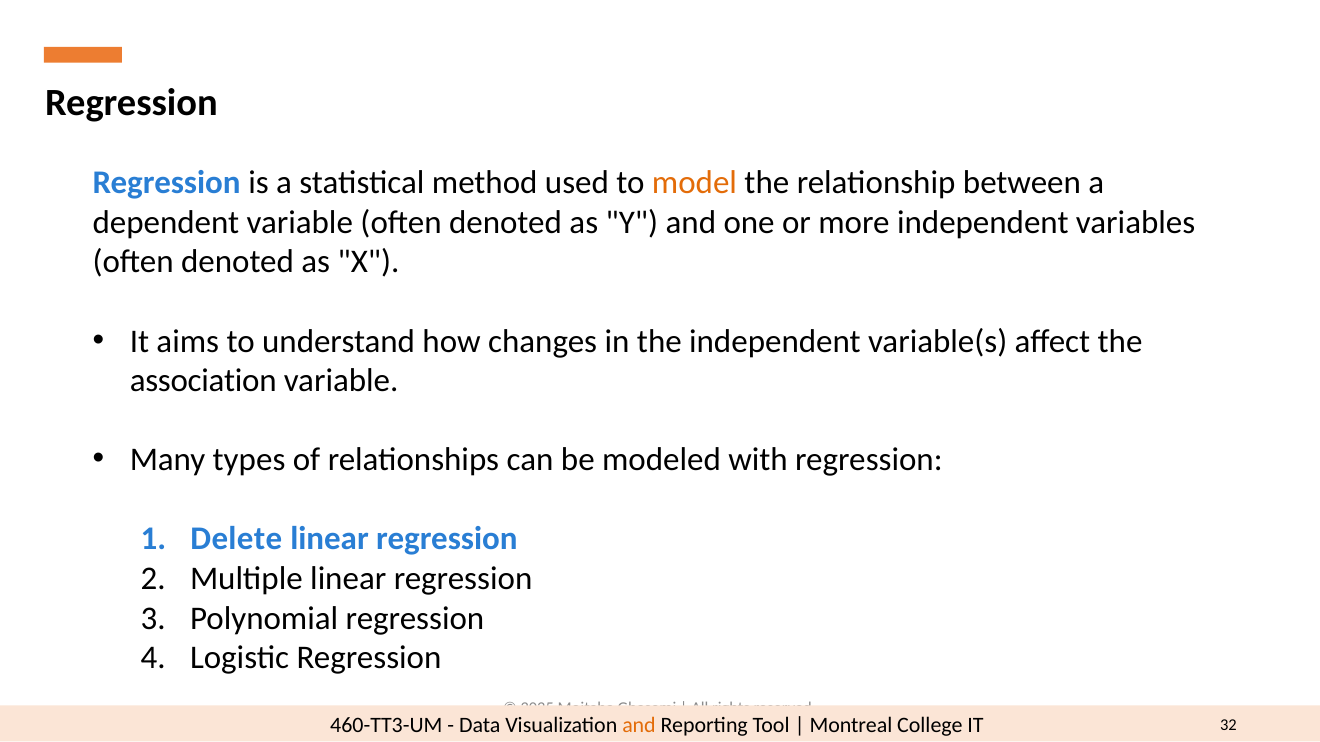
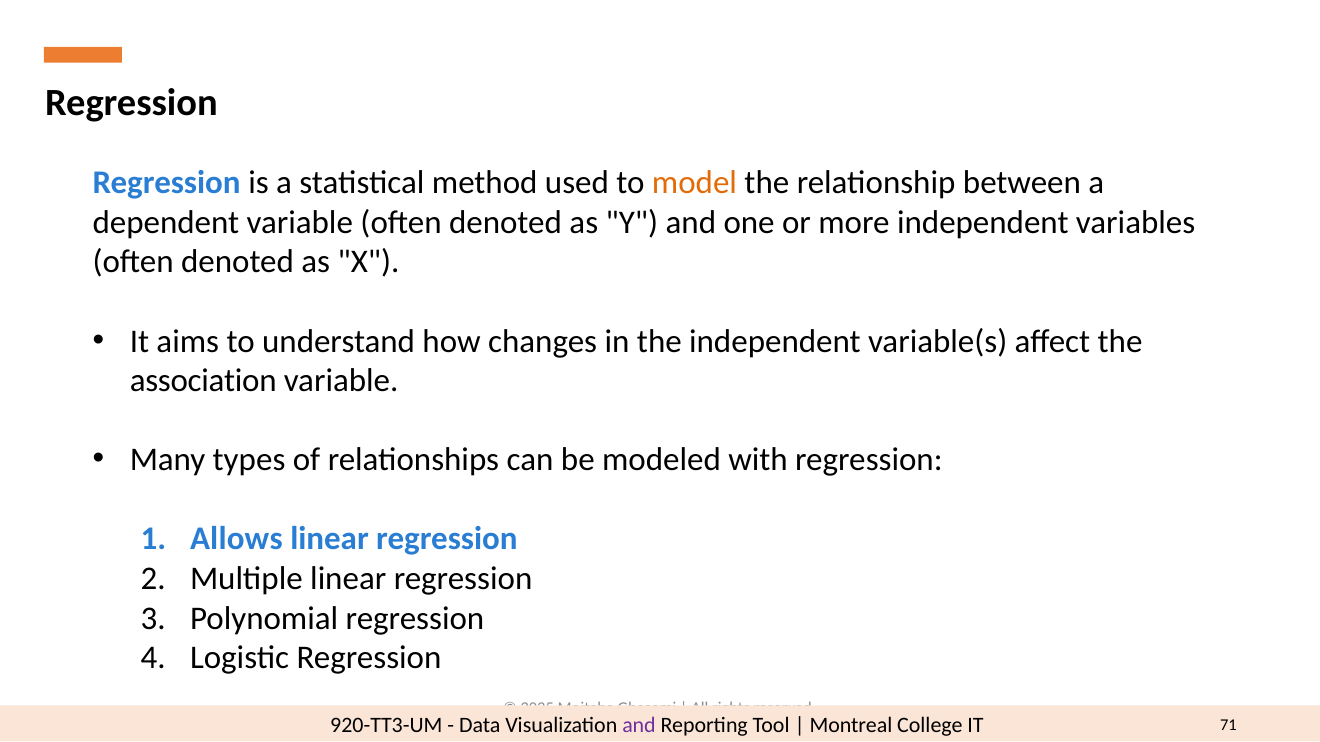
Delete: Delete -> Allows (236, 539)
460-TT3-UM: 460-TT3-UM -> 920-TT3-UM (386, 725)
and colour: orange -> purple (639, 725)
32: 32 -> 71 (1228, 725)
